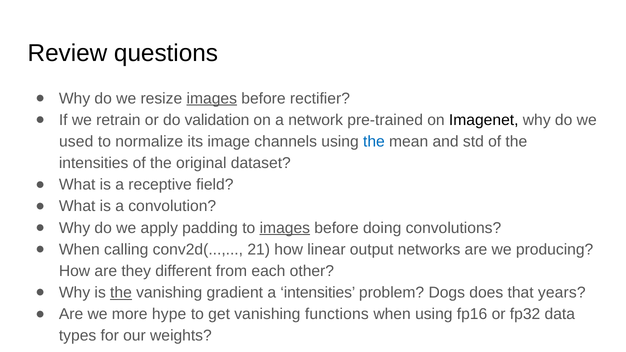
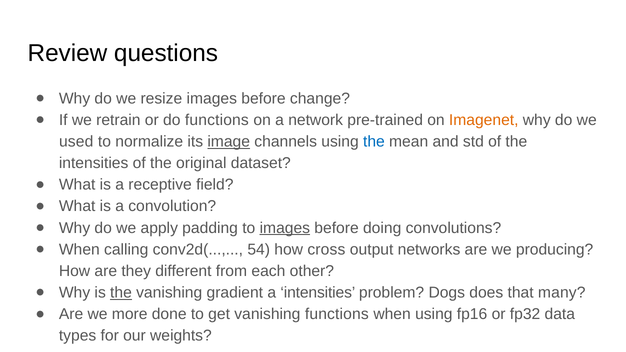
images underline: present -> none (212, 98)
rectifier: rectifier -> change (320, 98)
do validation: validation -> functions (217, 120)
Imagenet colour: black -> orange (484, 120)
image underline: none -> present (229, 142)
21: 21 -> 54 (259, 250)
linear: linear -> cross (326, 250)
years: years -> many (562, 293)
hype: hype -> done (169, 314)
